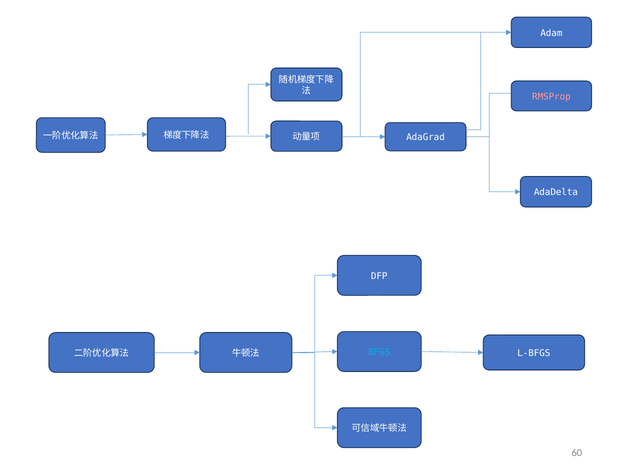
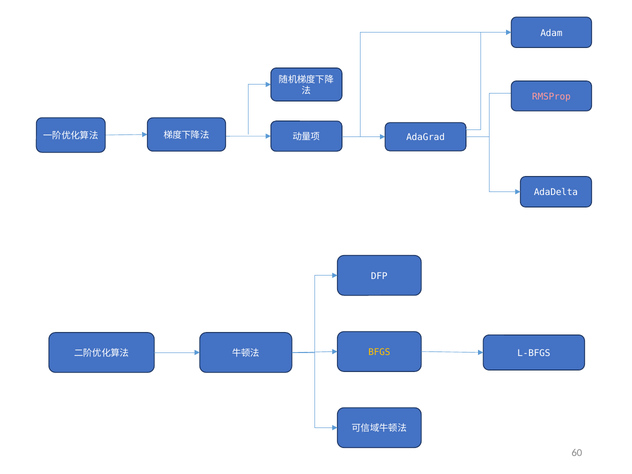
BFGS colour: light blue -> yellow (379, 352)
